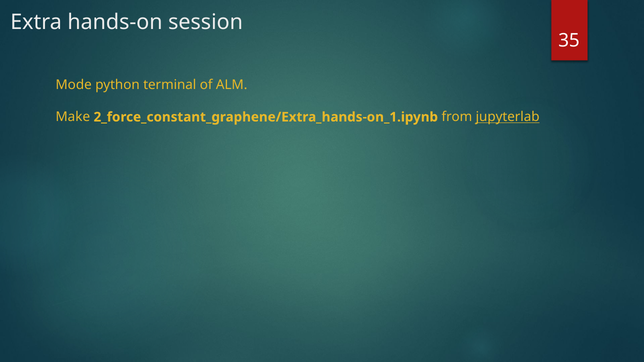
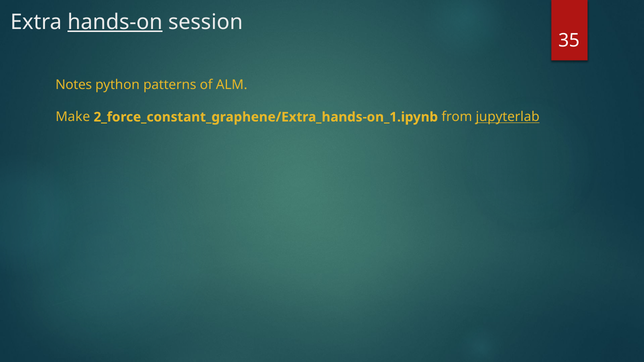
hands-on underline: none -> present (115, 22)
Mode: Mode -> Notes (74, 85)
terminal: terminal -> patterns (170, 85)
